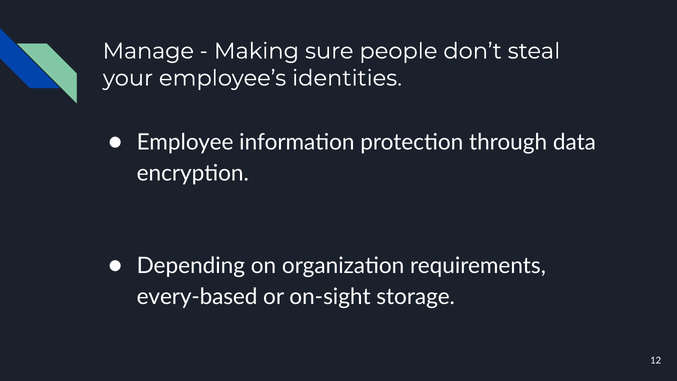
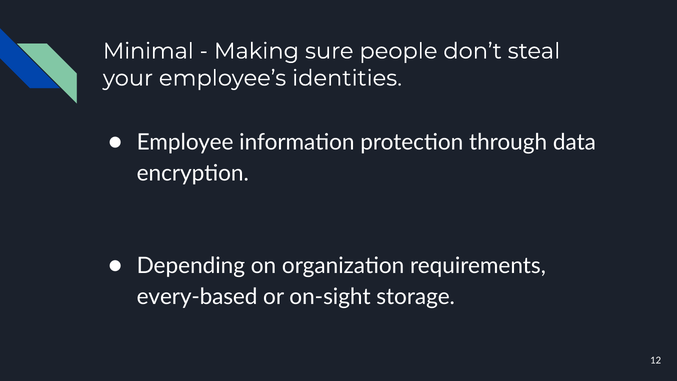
Manage: Manage -> Minimal (148, 51)
